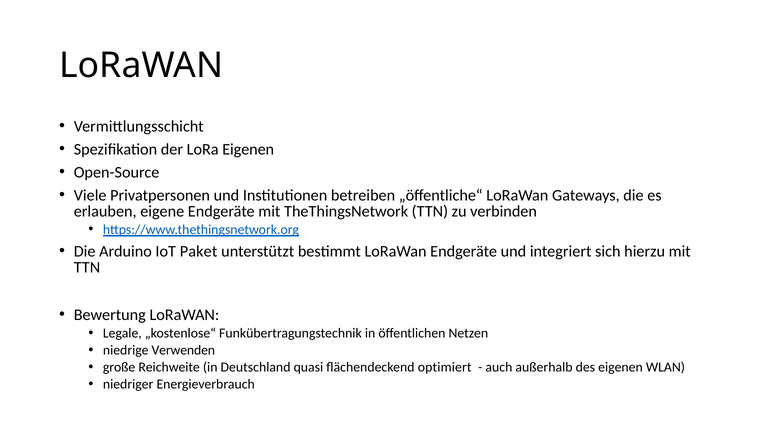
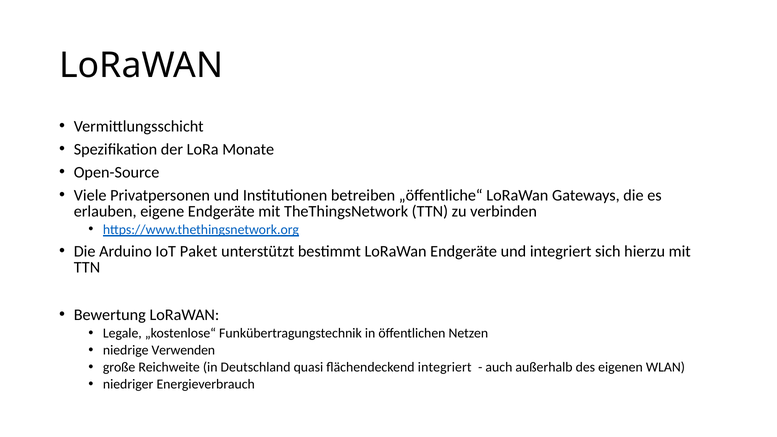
LoRa Eigenen: Eigenen -> Monate (248, 150)
flächendeckend optimiert: optimiert -> integriert (445, 367)
